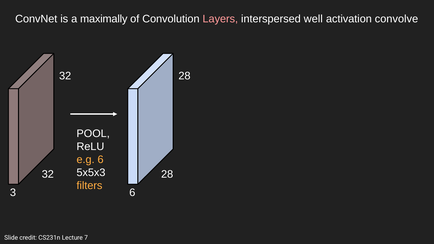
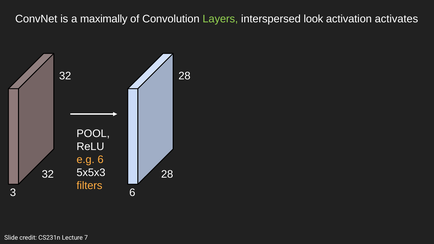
Layers colour: pink -> light green (220, 19)
well: well -> look (313, 19)
convolve: convolve -> activates (396, 19)
